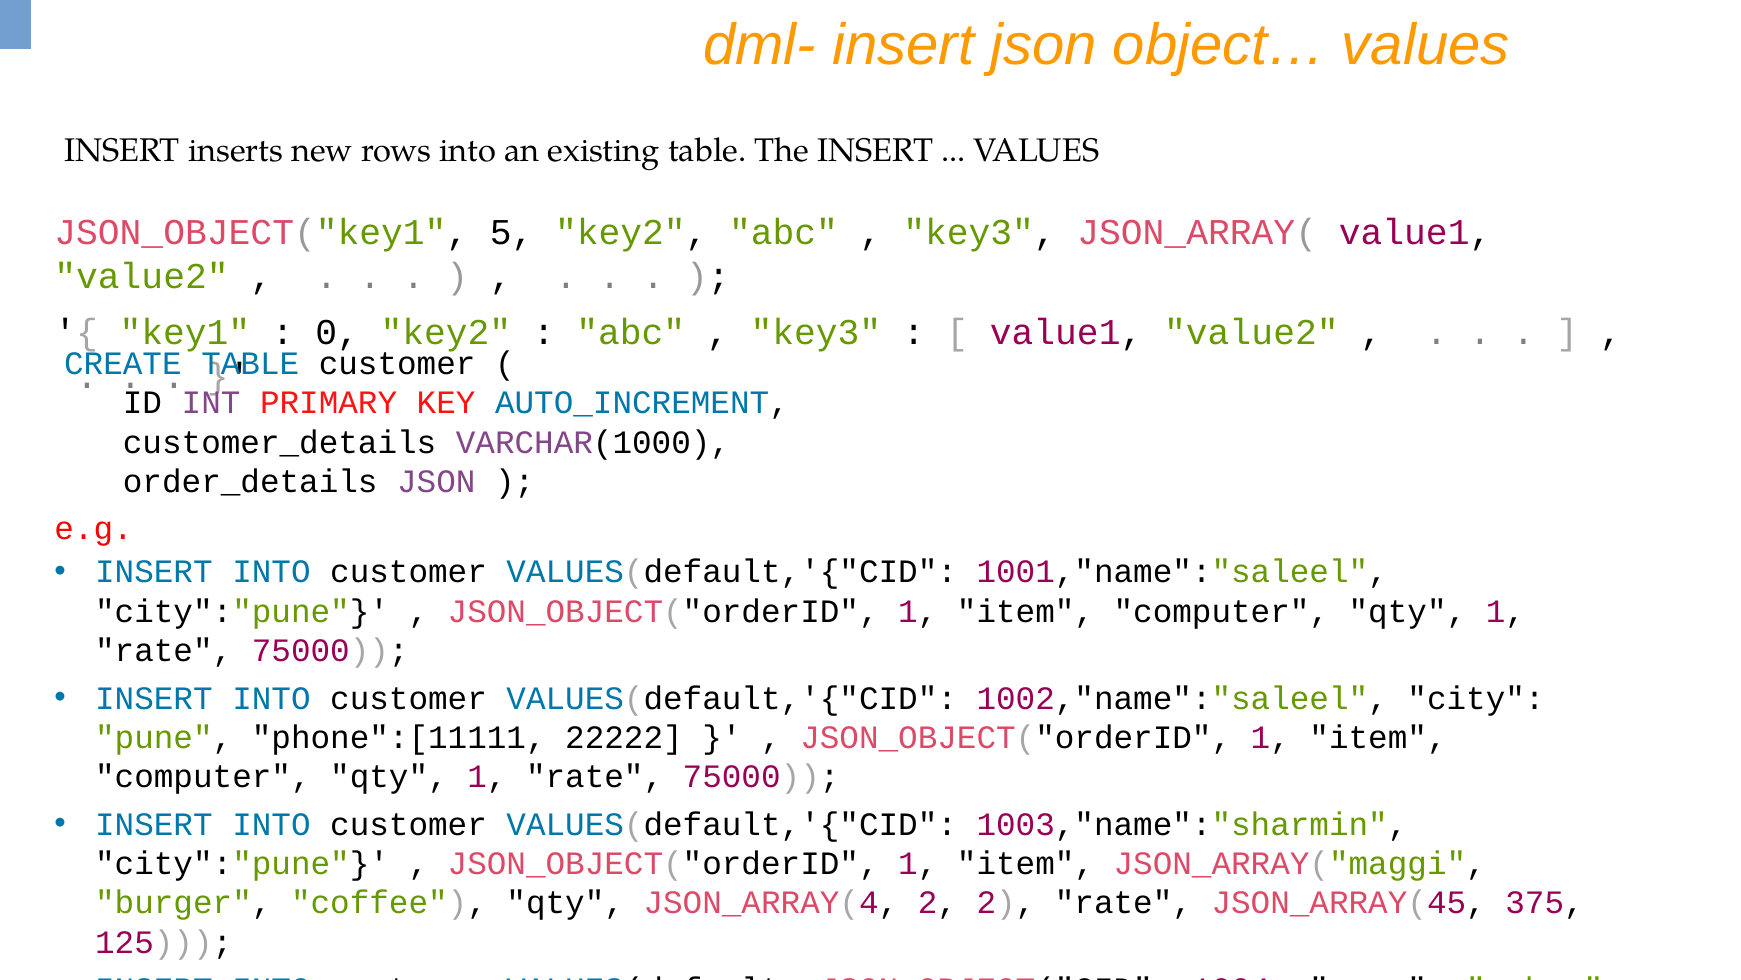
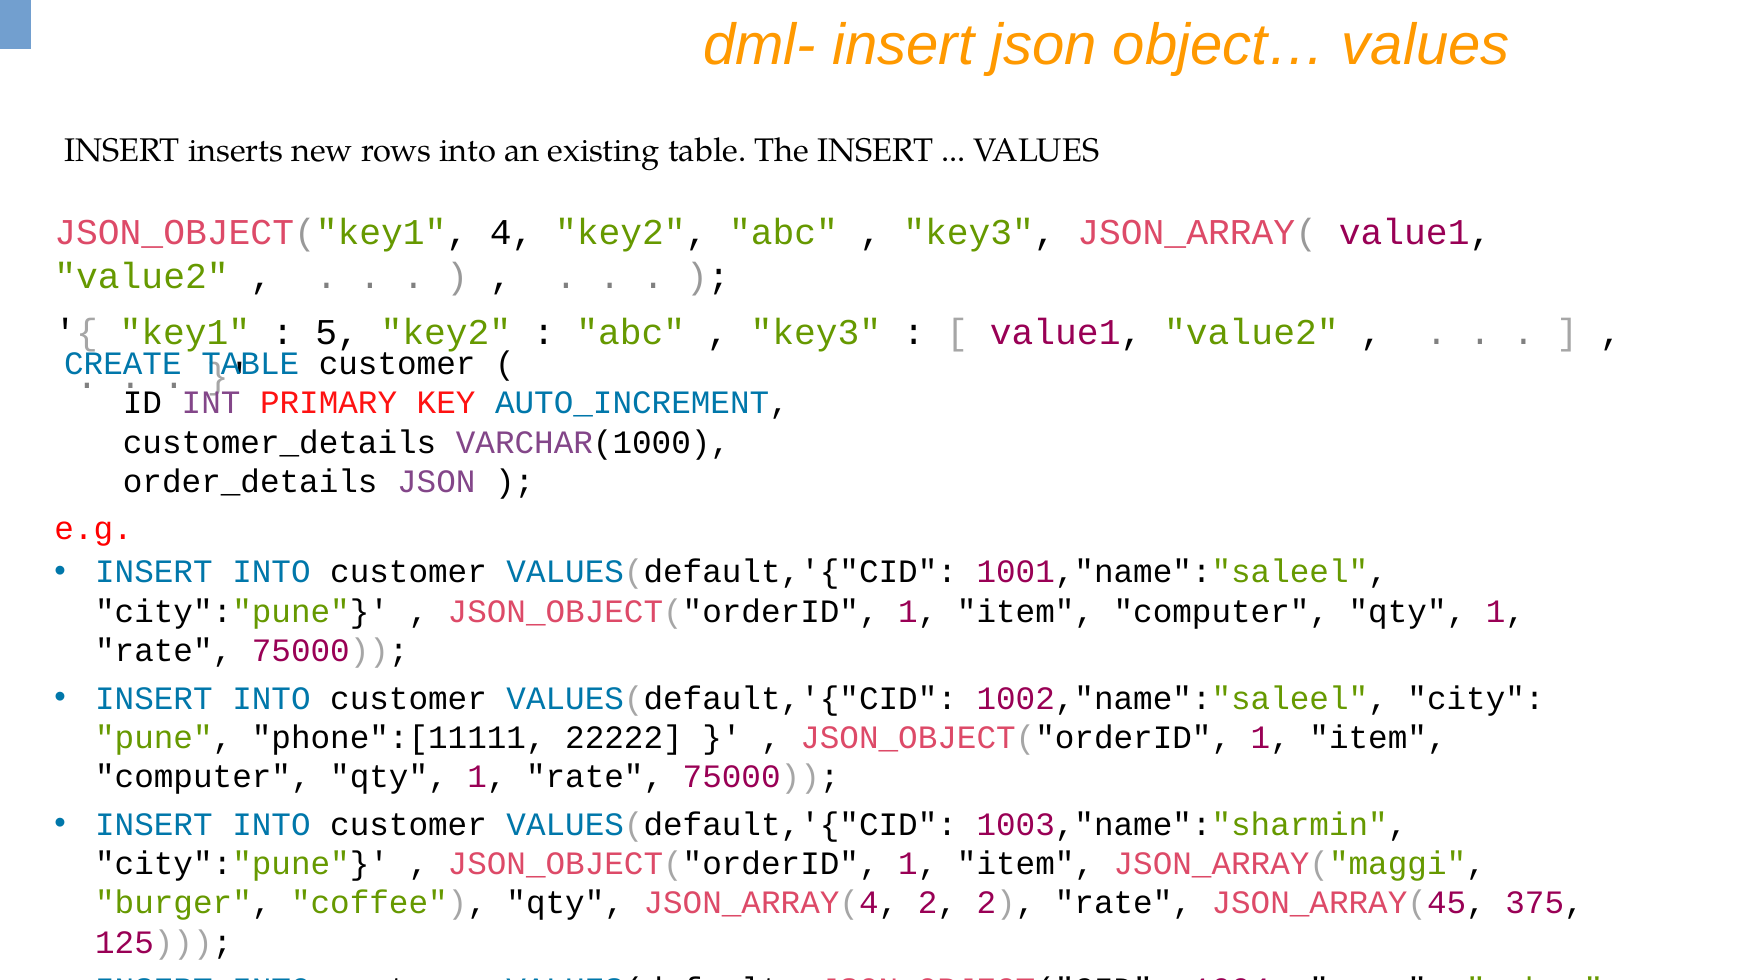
5: 5 -> 4 (512, 232)
0: 0 -> 5 (337, 333)
